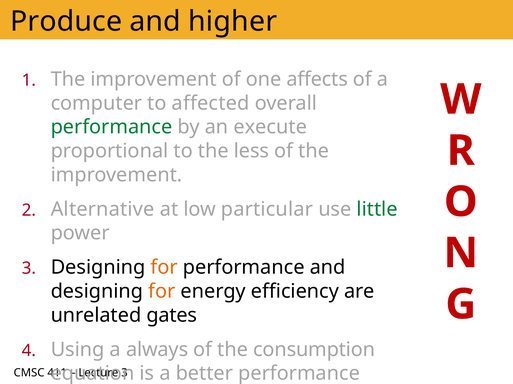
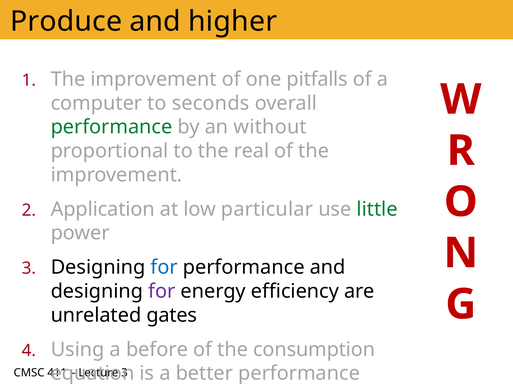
affects: affects -> pitfalls (317, 79)
affected: affected -> seconds (211, 103)
execute: execute -> without (270, 127)
less: less -> real (251, 151)
Alternative: Alternative -> Application (103, 210)
for colour: orange -> blue (164, 268)
for colour: orange -> purple (162, 292)
always: always -> before (157, 350)
